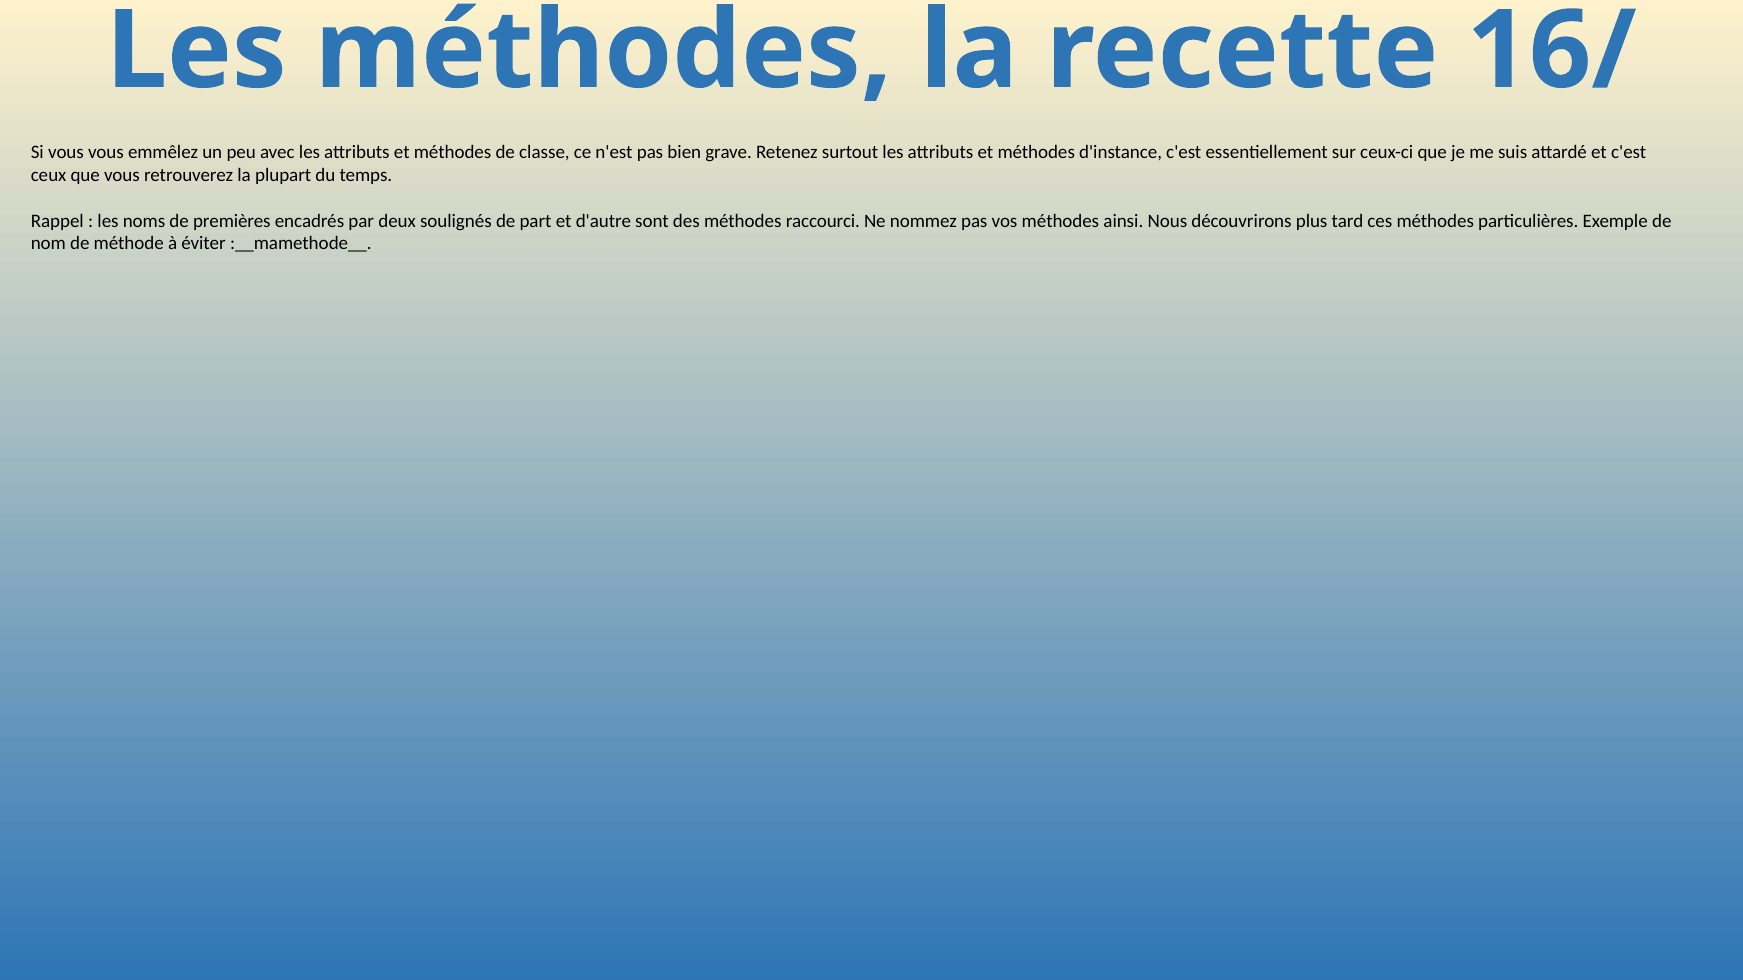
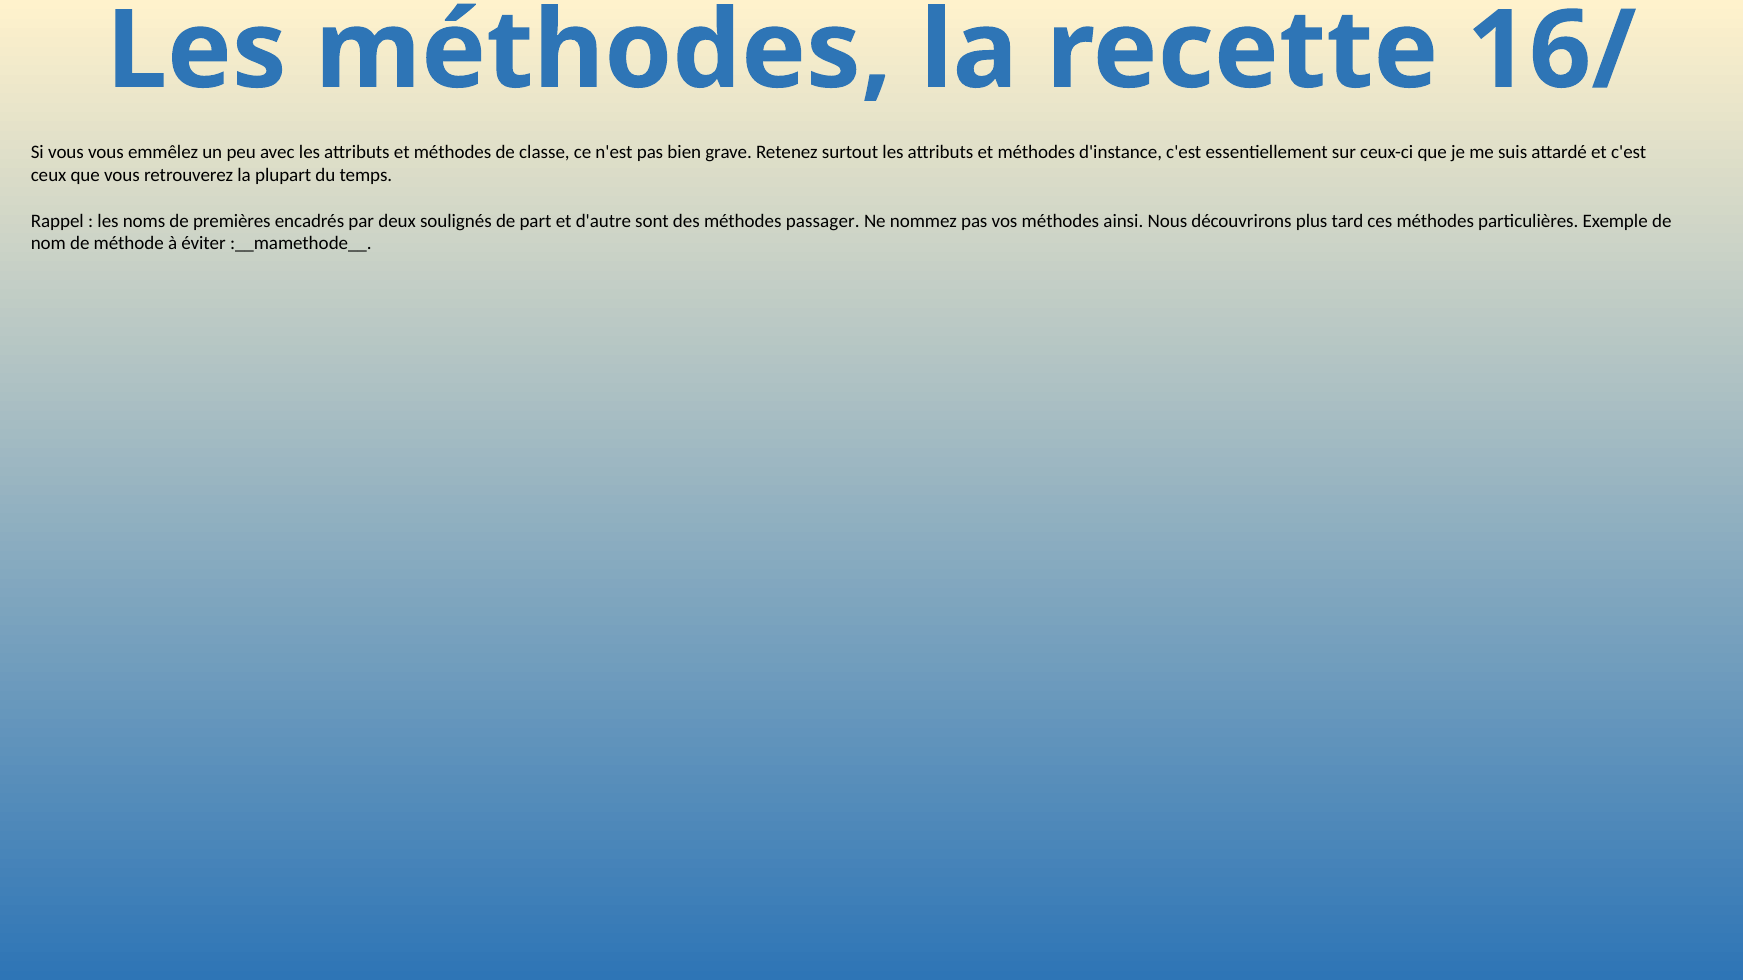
raccourci: raccourci -> passager (823, 221)
